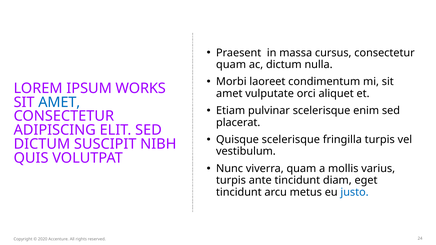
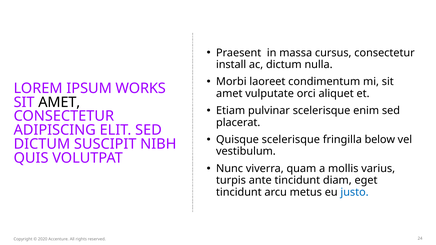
quam: quam -> install (231, 65)
AMET colour: blue -> black (59, 102)
fringilla turpis: turpis -> below (380, 140)
